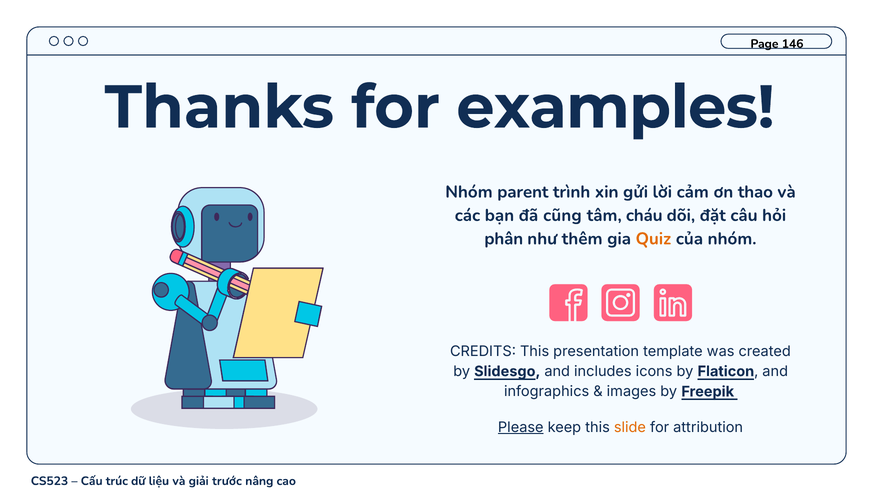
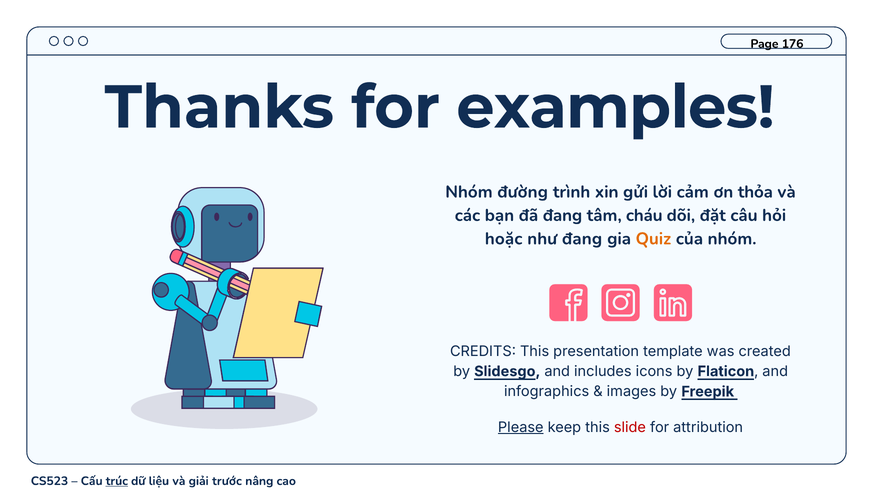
146: 146 -> 176 (793, 44)
parent: parent -> đường (523, 192)
thao: thao -> thỏa (755, 192)
đã cũng: cũng -> đang (563, 215)
phân: phân -> hoặc (504, 239)
như thêm: thêm -> đang (582, 239)
slide colour: orange -> red (630, 427)
trúc underline: none -> present (117, 481)
